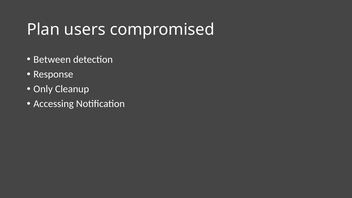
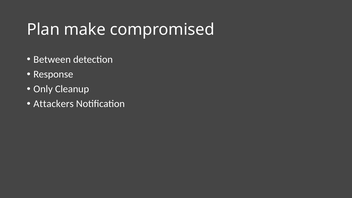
users: users -> make (85, 30)
Accessing: Accessing -> Attackers (54, 104)
